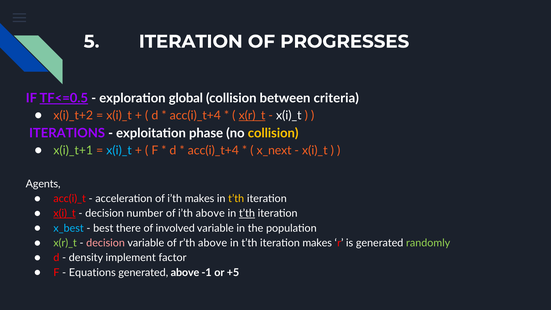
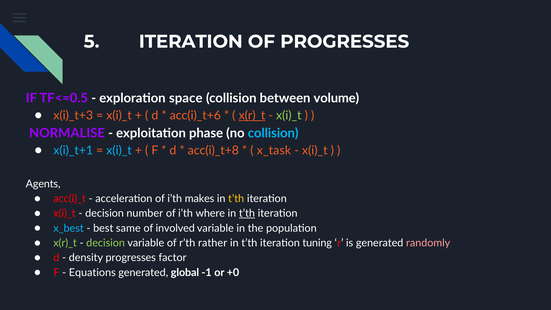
TF<=0.5 underline: present -> none (64, 98)
global: global -> space (186, 98)
criteria: criteria -> volume (336, 98)
x(i)_t+2: x(i)_t+2 -> x(i)_t+3 (73, 115)
acc(i)_t+4: acc(i)_t+4 -> acc(i)_t+6 (195, 115)
x(i)_t colour: white -> light green (289, 115)
ITERATIONS: ITERATIONS -> NORMALISE (67, 133)
collision colour: yellow -> light blue (273, 133)
x(i)_t+1 colour: light green -> light blue (73, 150)
acc(i)_t+4: acc(i)_t+4 -> acc(i)_t+8 (213, 150)
x_next: x_next -> x_task (274, 150)
x(i)_t underline: present -> none (65, 213)
i’th above: above -> where (210, 213)
there: there -> same (128, 228)
decision colour: pink -> light green (106, 243)
r’th above: above -> rather (213, 243)
iteration makes: makes -> tuning (317, 243)
randomly colour: light green -> pink (428, 243)
density implement: implement -> progresses (131, 258)
generated above: above -> global (185, 272)
+5: +5 -> +0 (233, 272)
